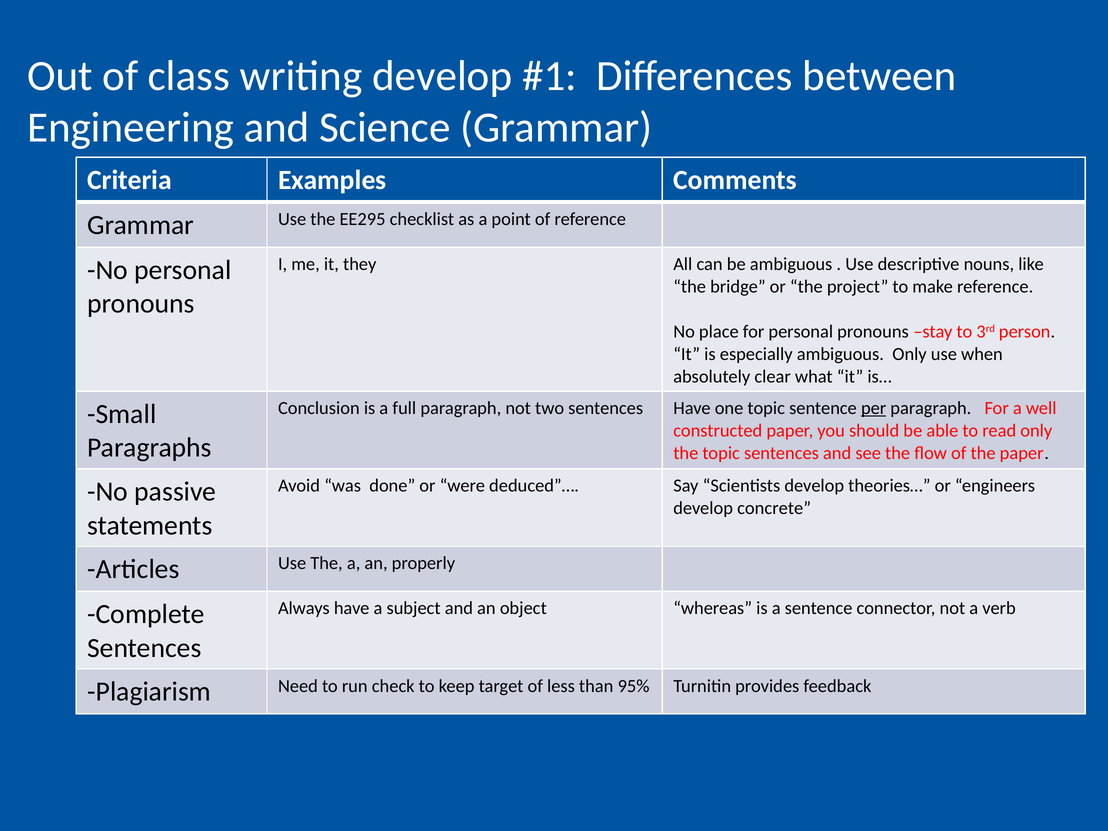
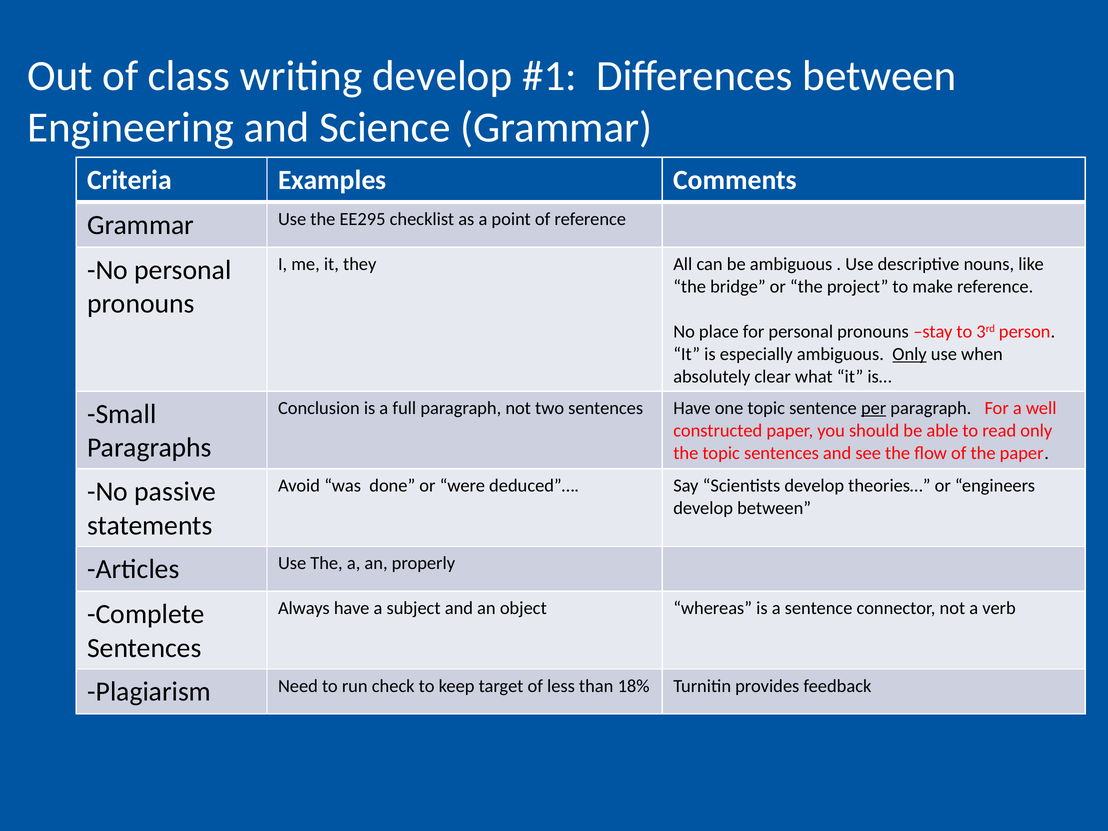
Only underline: none -> present (910, 354)
develop concrete: concrete -> between (774, 508)
95%: 95% -> 18% (634, 686)
